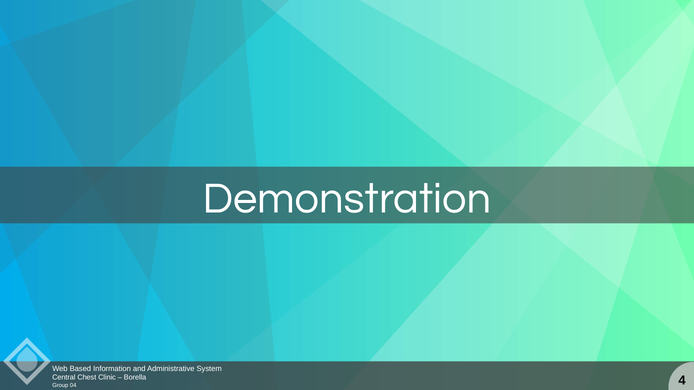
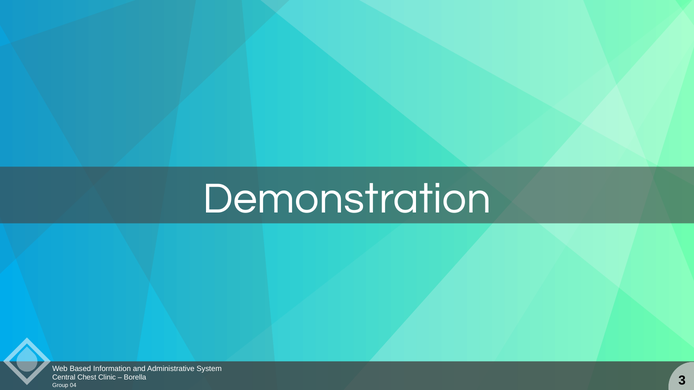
4: 4 -> 3 (682, 381)
